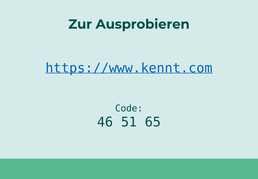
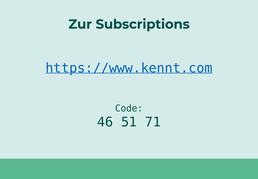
Ausprobieren: Ausprobieren -> Subscriptions (143, 24)
65: 65 -> 71 (153, 122)
